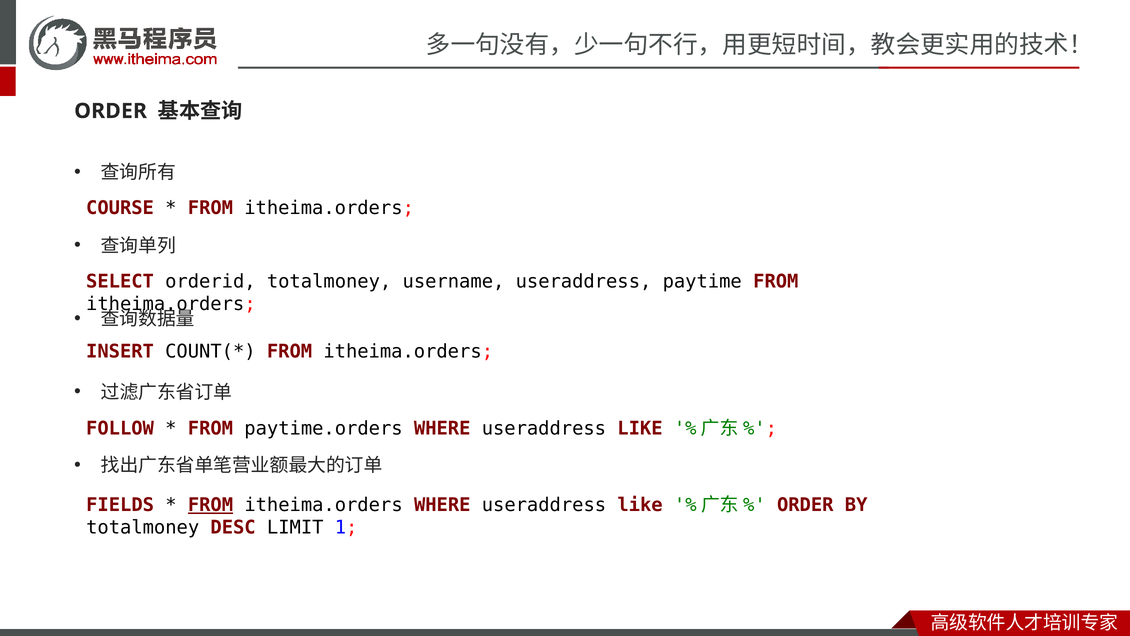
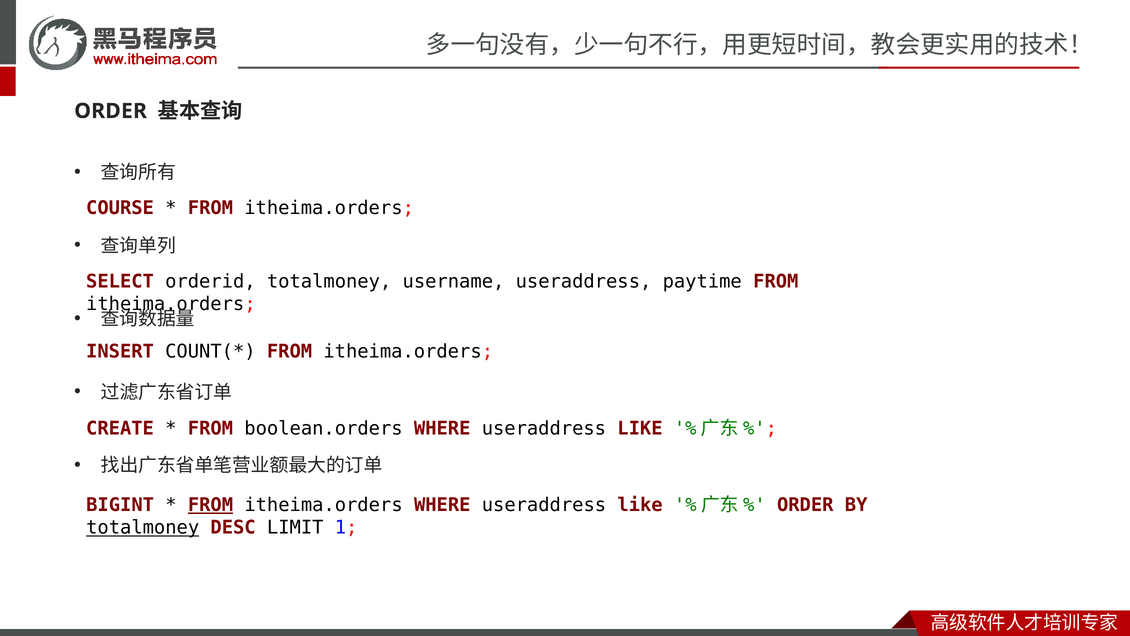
FOLLOW: FOLLOW -> CREATE (120, 428)
paytime.orders: paytime.orders -> boolean.orders (324, 428)
FIELDS: FIELDS -> BIGINT (120, 505)
totalmoney underline: none -> present (143, 527)
